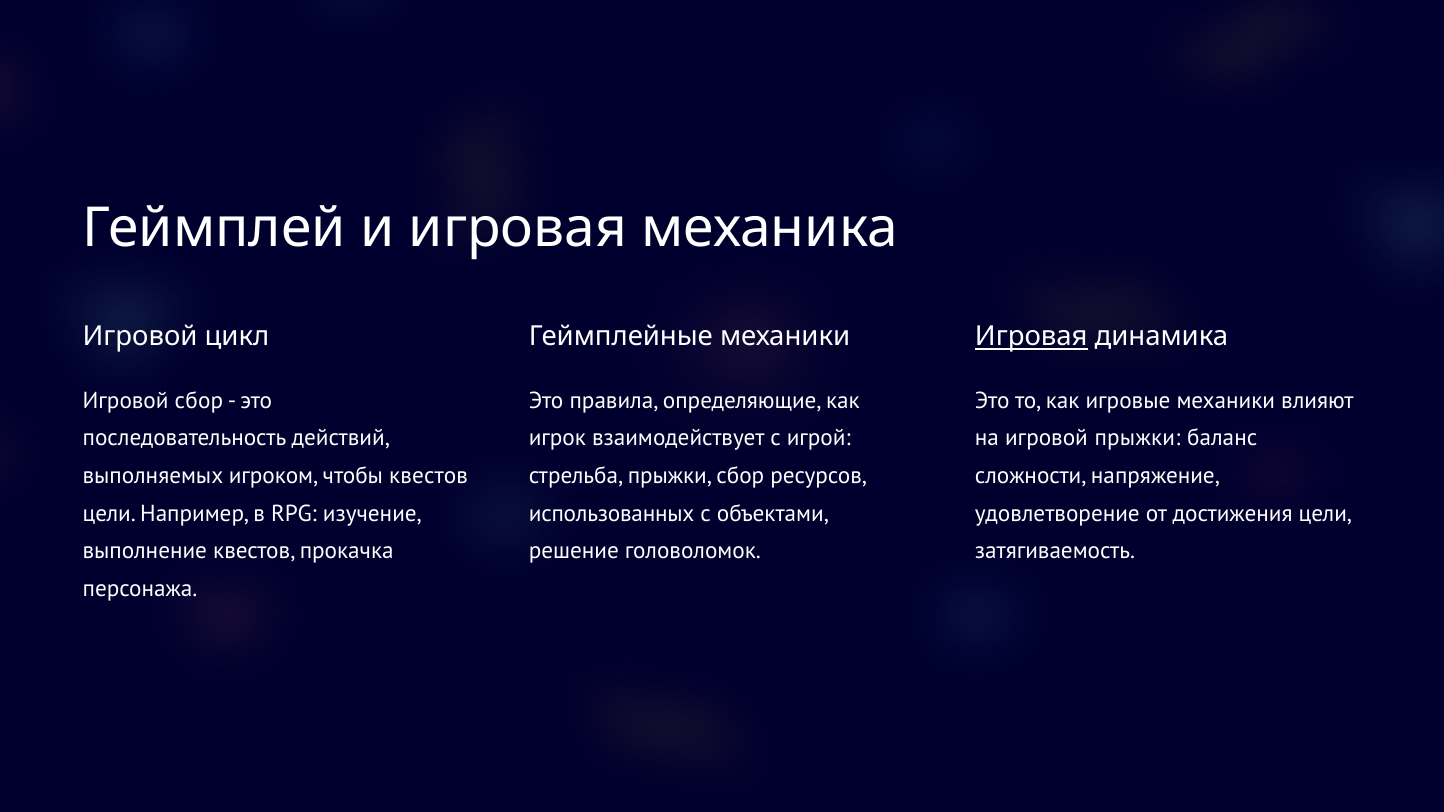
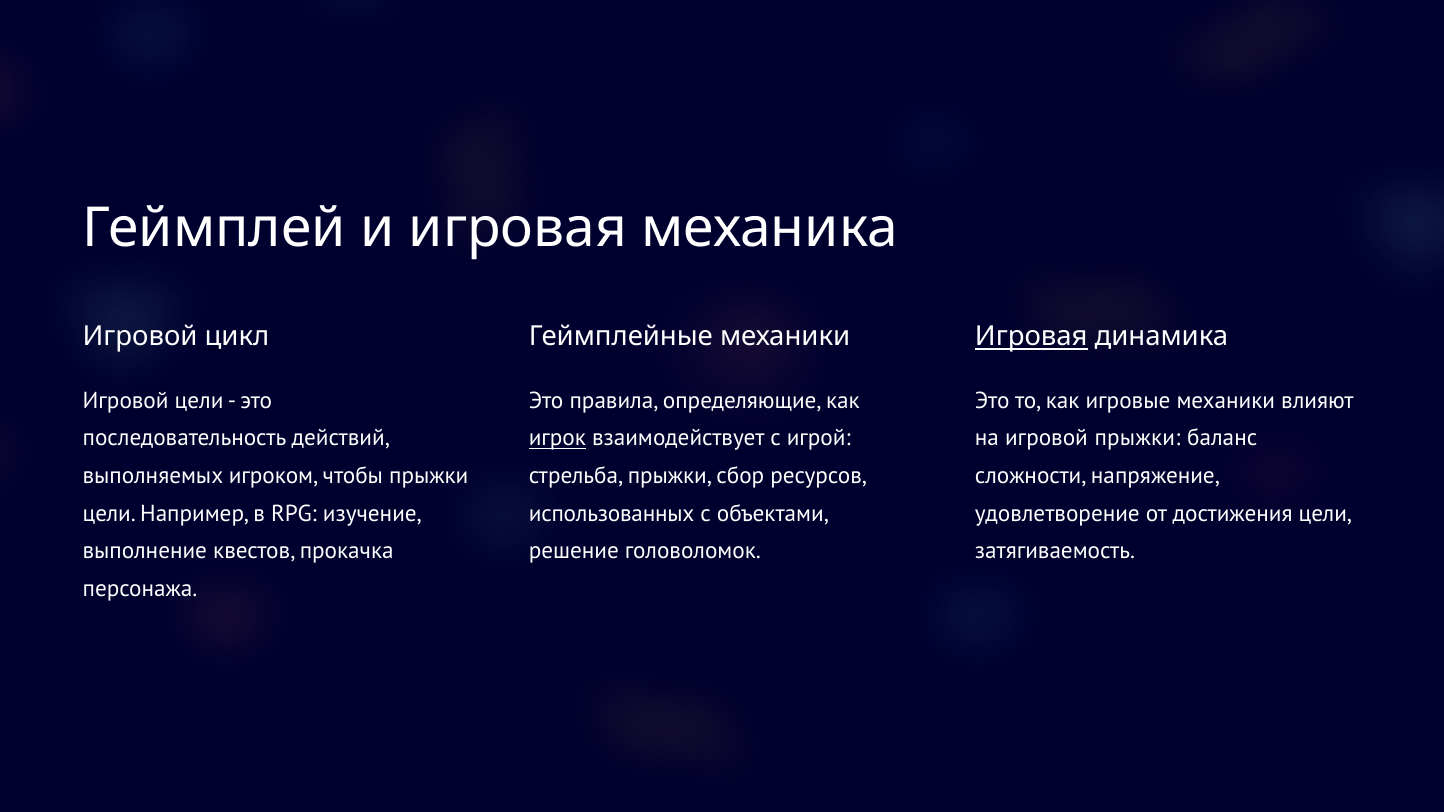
Игровой сбор: сбор -> цели (199, 401)
игрок underline: none -> present (557, 438)
чтобы квестов: квестов -> прыжки (429, 476)
